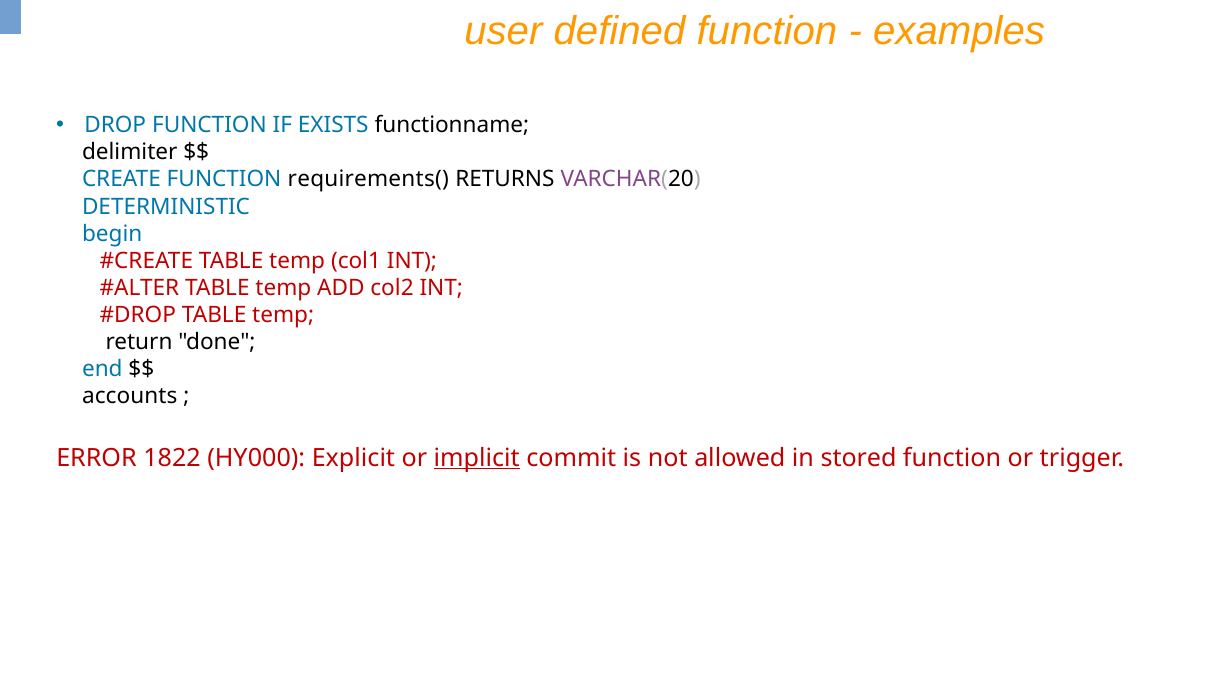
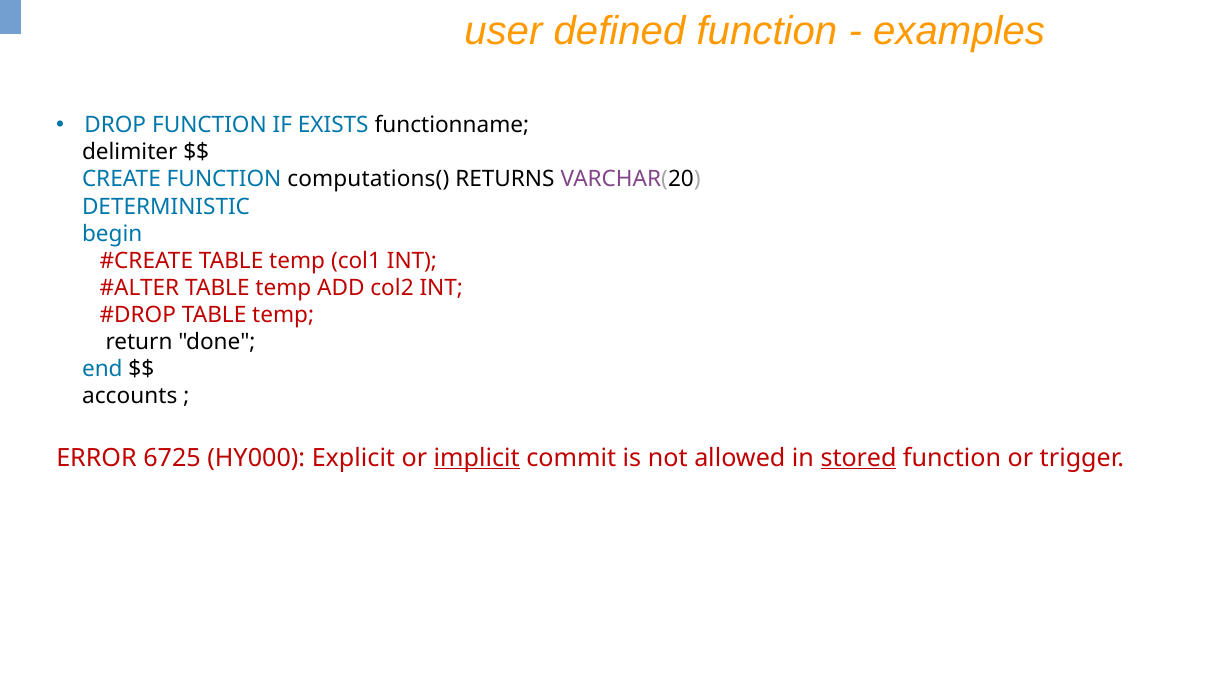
requirements(: requirements( -> computations( (368, 179)
1822: 1822 -> 6725 (172, 458)
stored underline: none -> present (859, 458)
